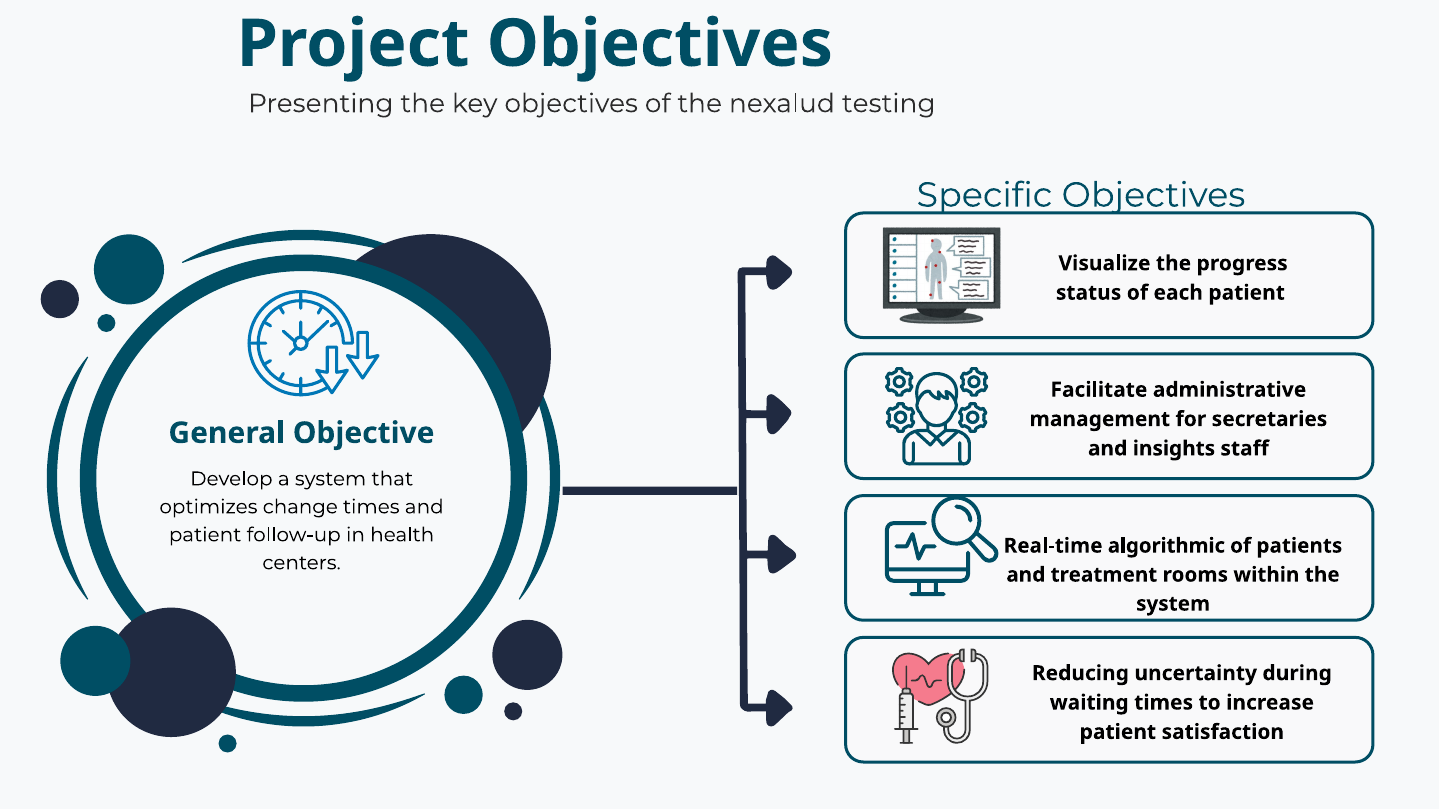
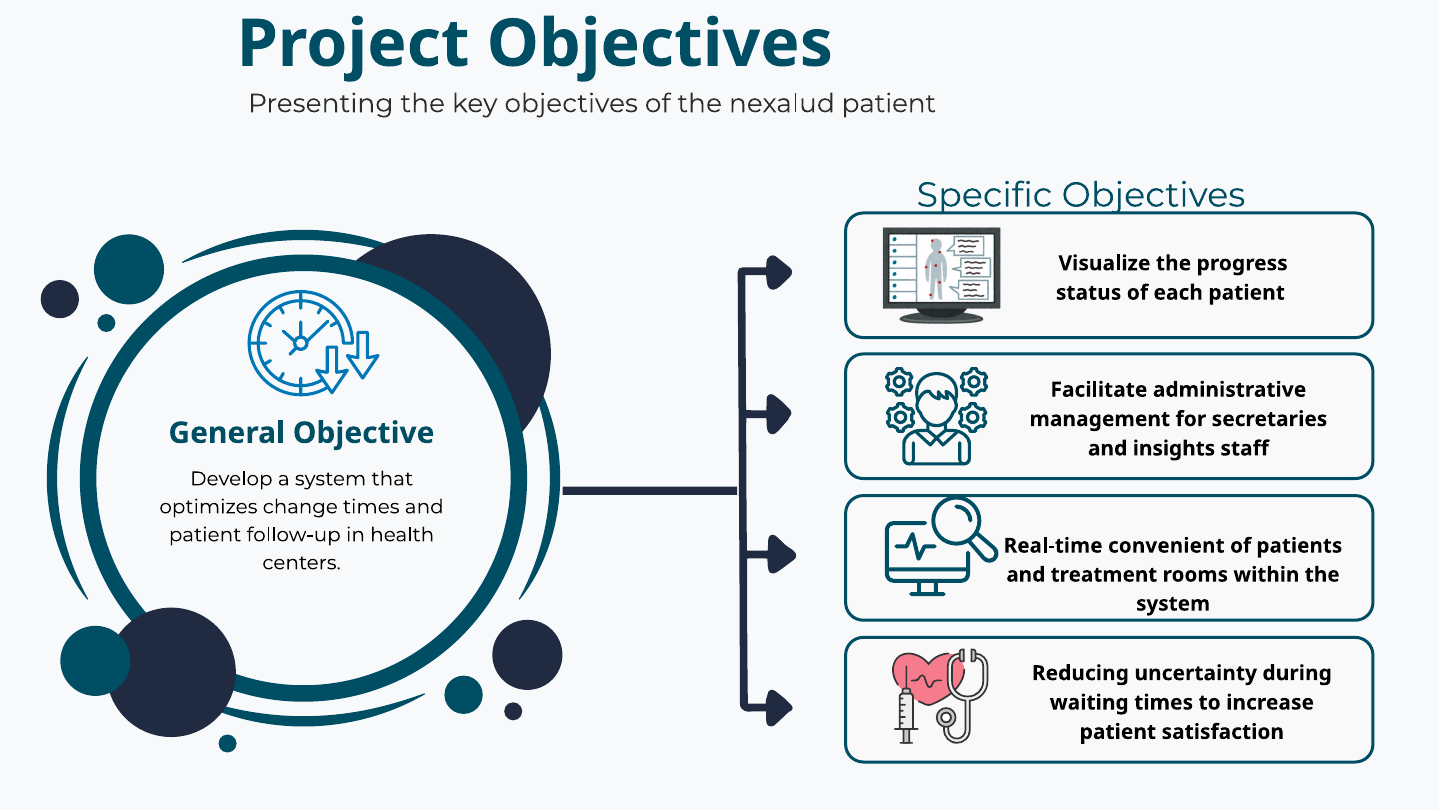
nexalud testing: testing -> patient (889, 104)
algorithmic: algorithmic -> convenient (1166, 546)
